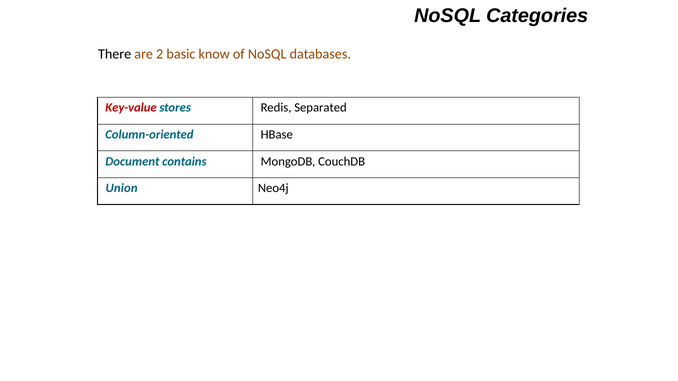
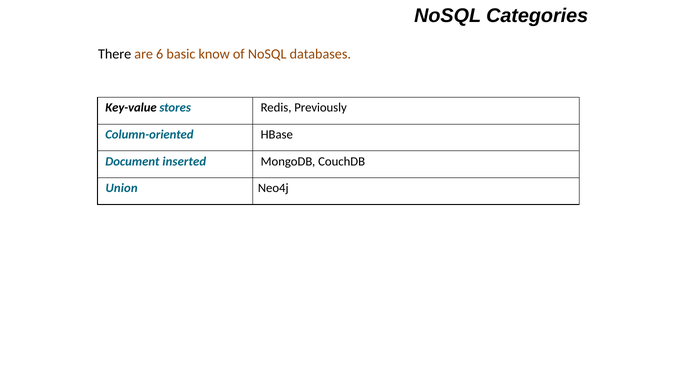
2: 2 -> 6 (160, 54)
Key-value colour: red -> black (131, 108)
Separated: Separated -> Previously (321, 108)
contains: contains -> inserted (184, 162)
